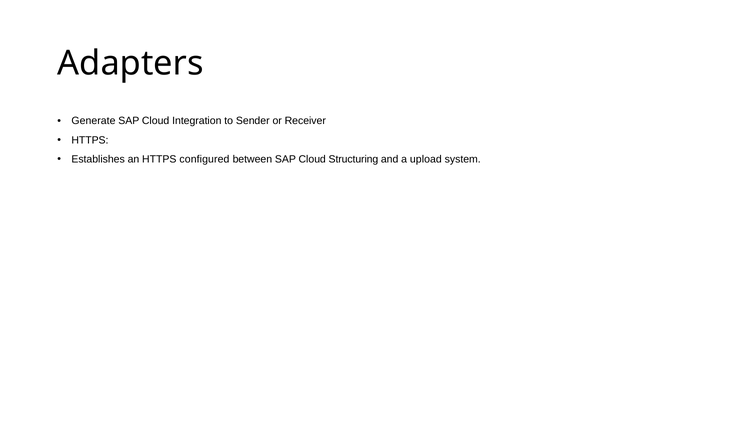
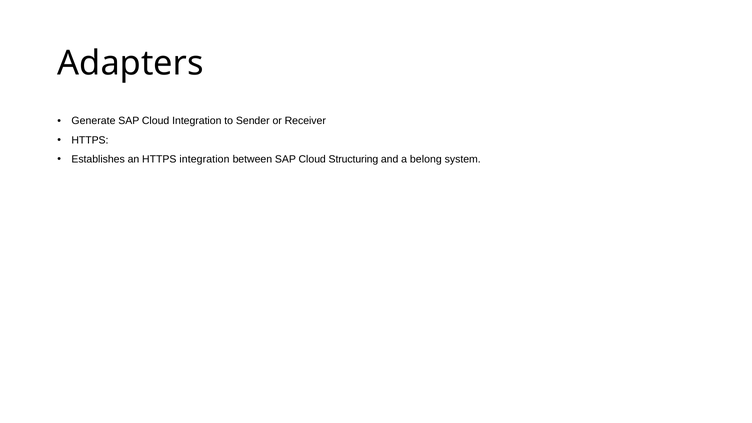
HTTPS configured: configured -> integration (204, 159)
upload: upload -> belong (426, 159)
